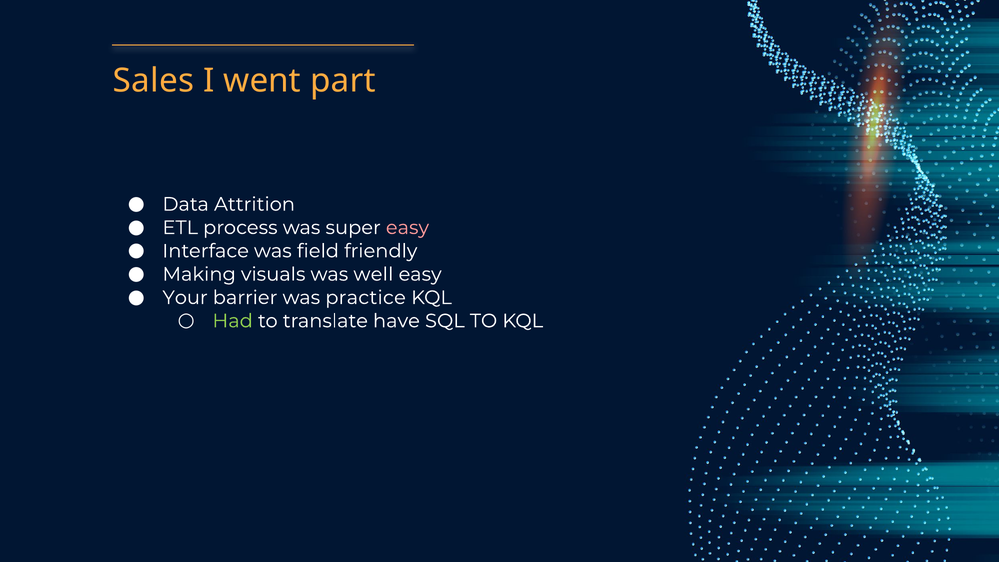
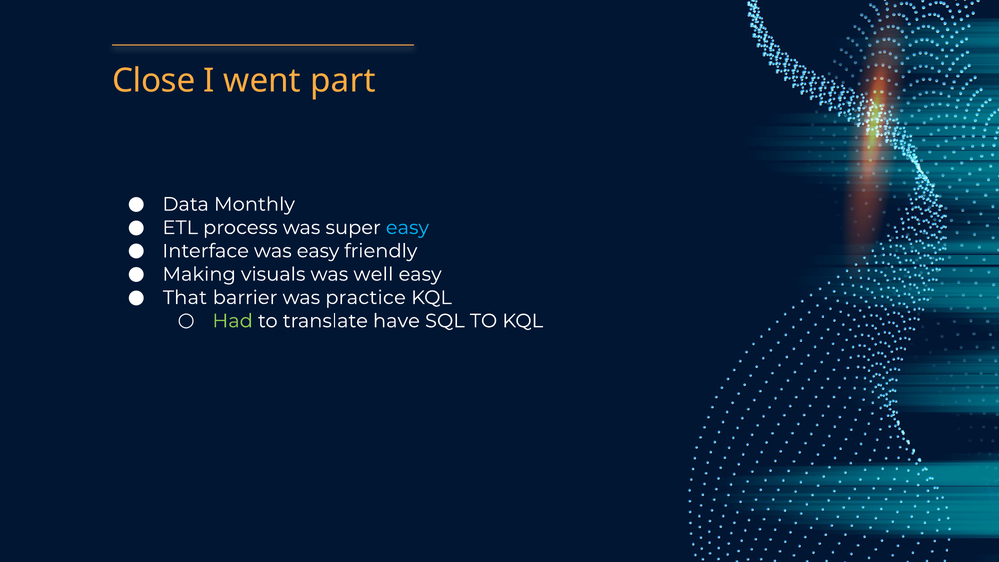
Sales: Sales -> Close (154, 81)
Attrition: Attrition -> Monthly (254, 204)
easy colour: pink -> light blue (407, 228)
was field: field -> easy (318, 251)
Your: Your -> That (185, 298)
